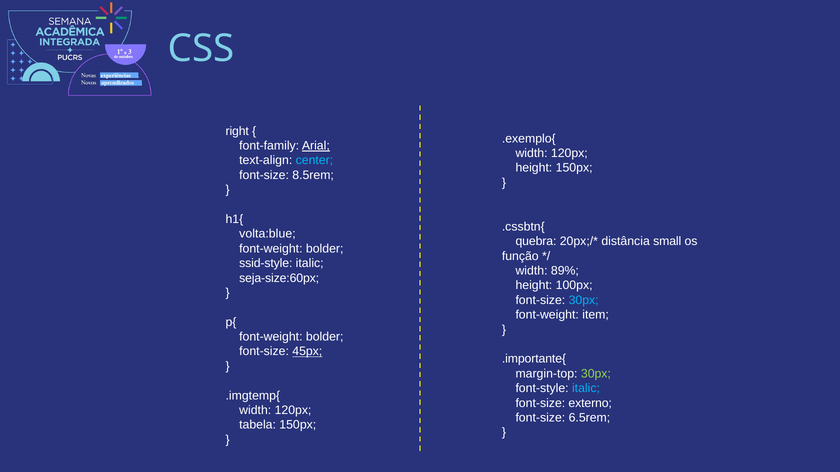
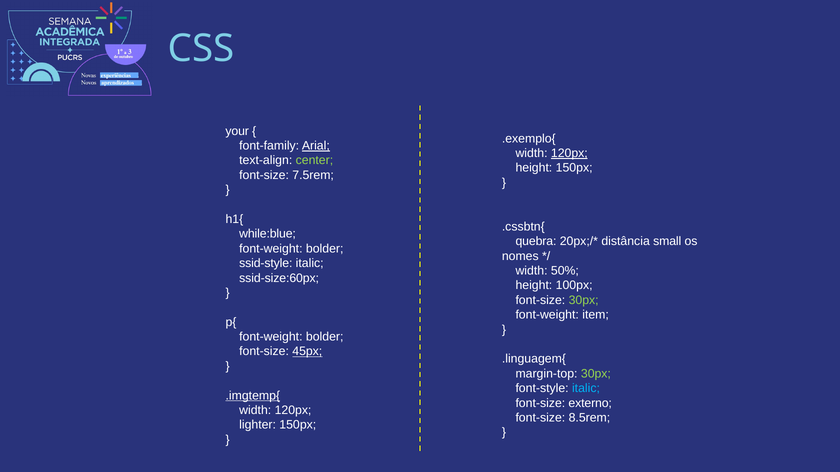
right: right -> your (237, 131)
120px underline: none -> present (569, 153)
center colour: light blue -> light green (314, 161)
8.5rem: 8.5rem -> 7.5rem (313, 175)
volta:blue: volta:blue -> while:blue (268, 234)
função: função -> nomes (520, 256)
89%: 89% -> 50% (565, 271)
seja-size:60px: seja-size:60px -> ssid-size:60px (279, 278)
30px colour: light blue -> light green (584, 300)
.importante{: .importante{ -> .linguagem{ (534, 359)
.imgtemp{ underline: none -> present (253, 396)
6.5rem: 6.5rem -> 8.5rem (589, 418)
tabela: tabela -> lighter (258, 425)
